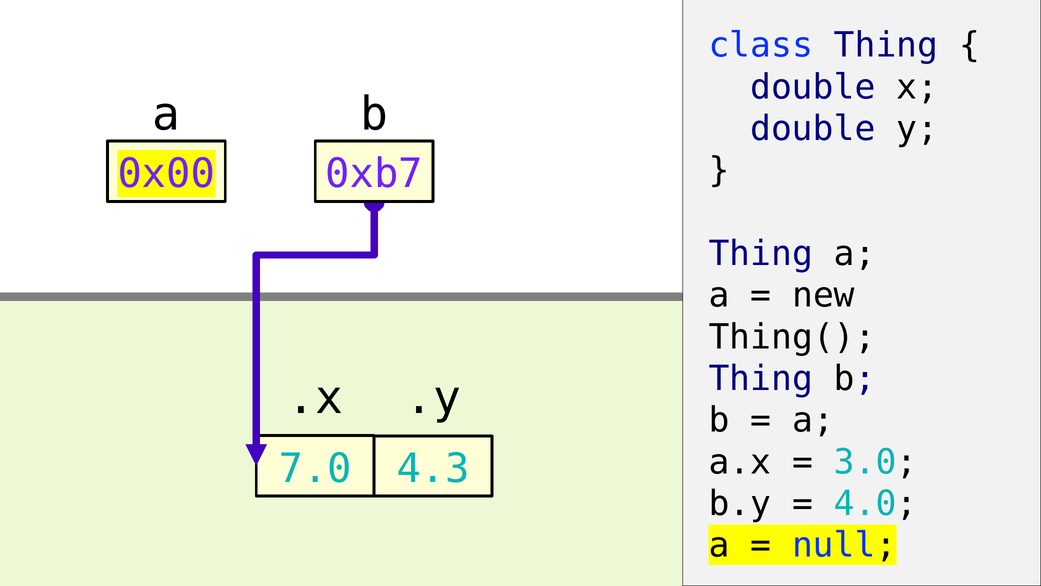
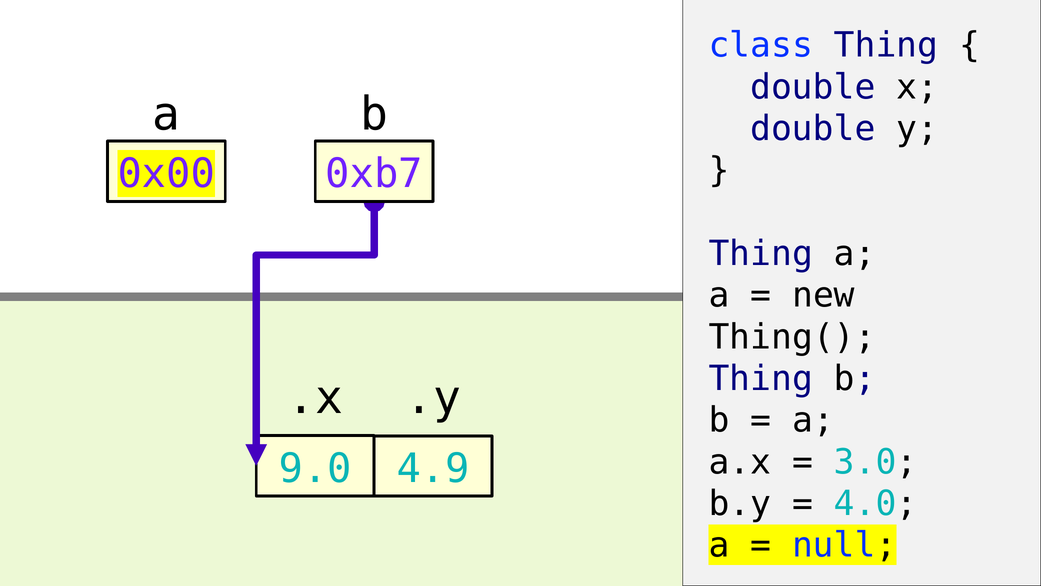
7.0: 7.0 -> 9.0 (315, 468)
4.3: 4.3 -> 4.9 (433, 469)
